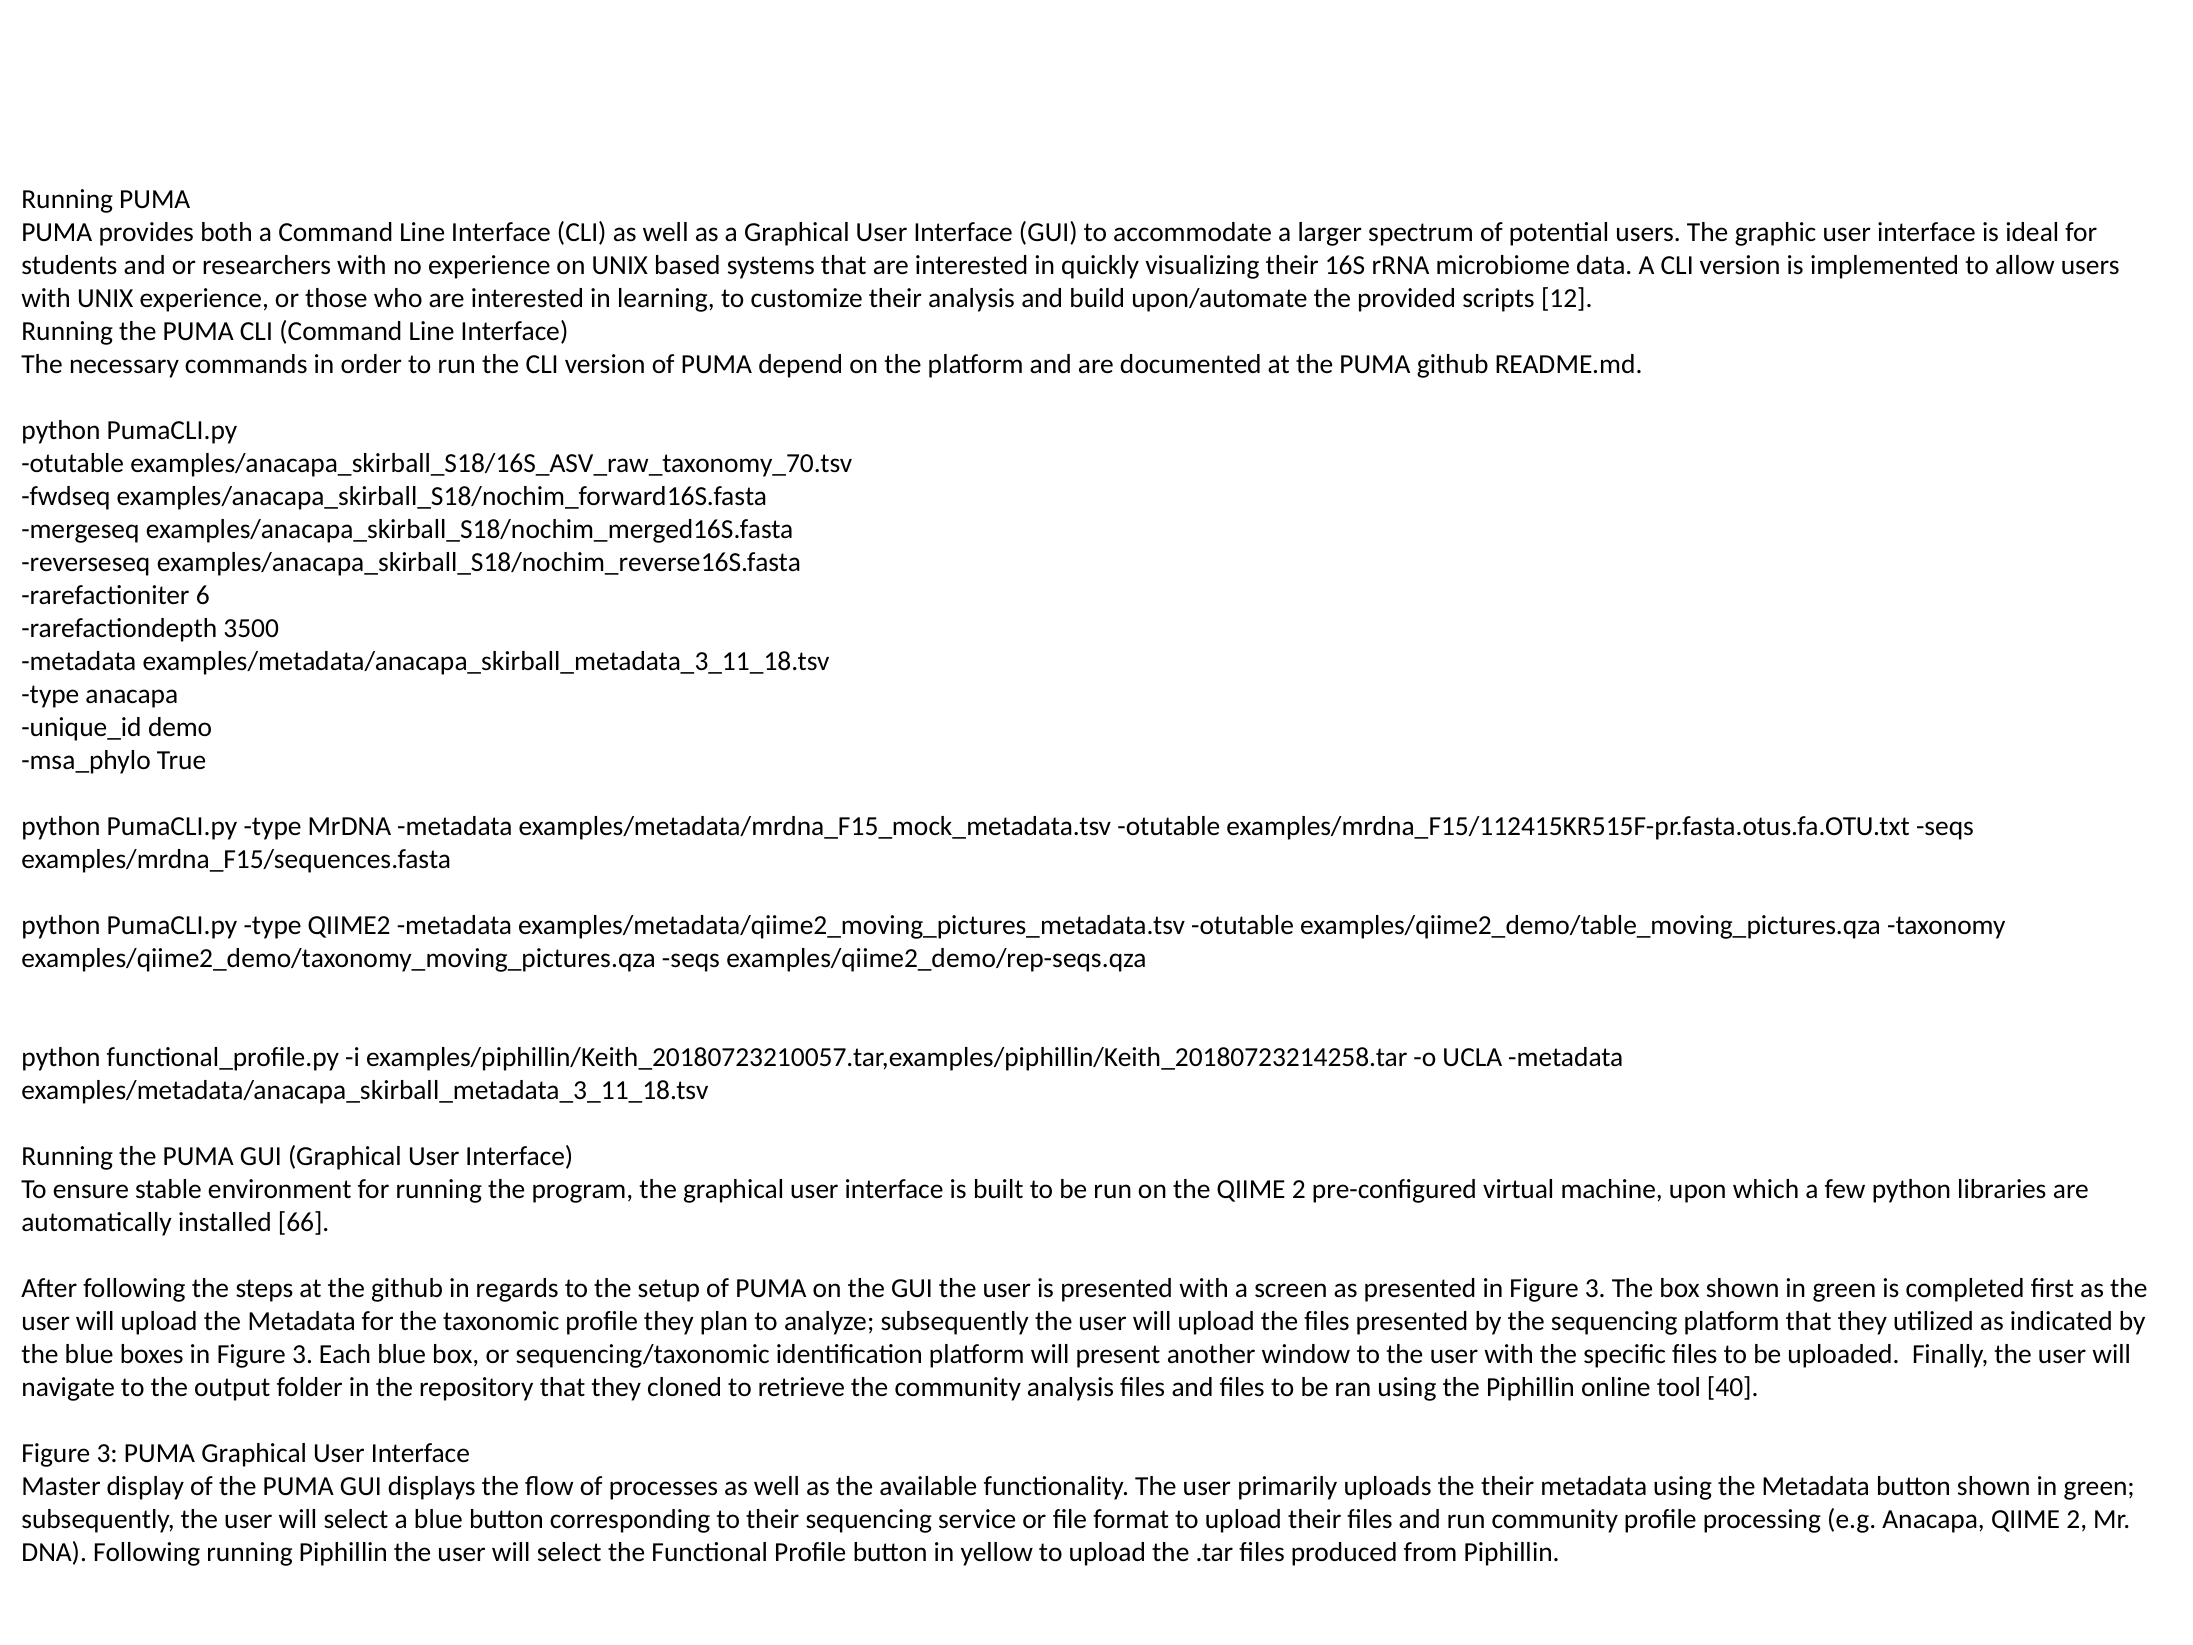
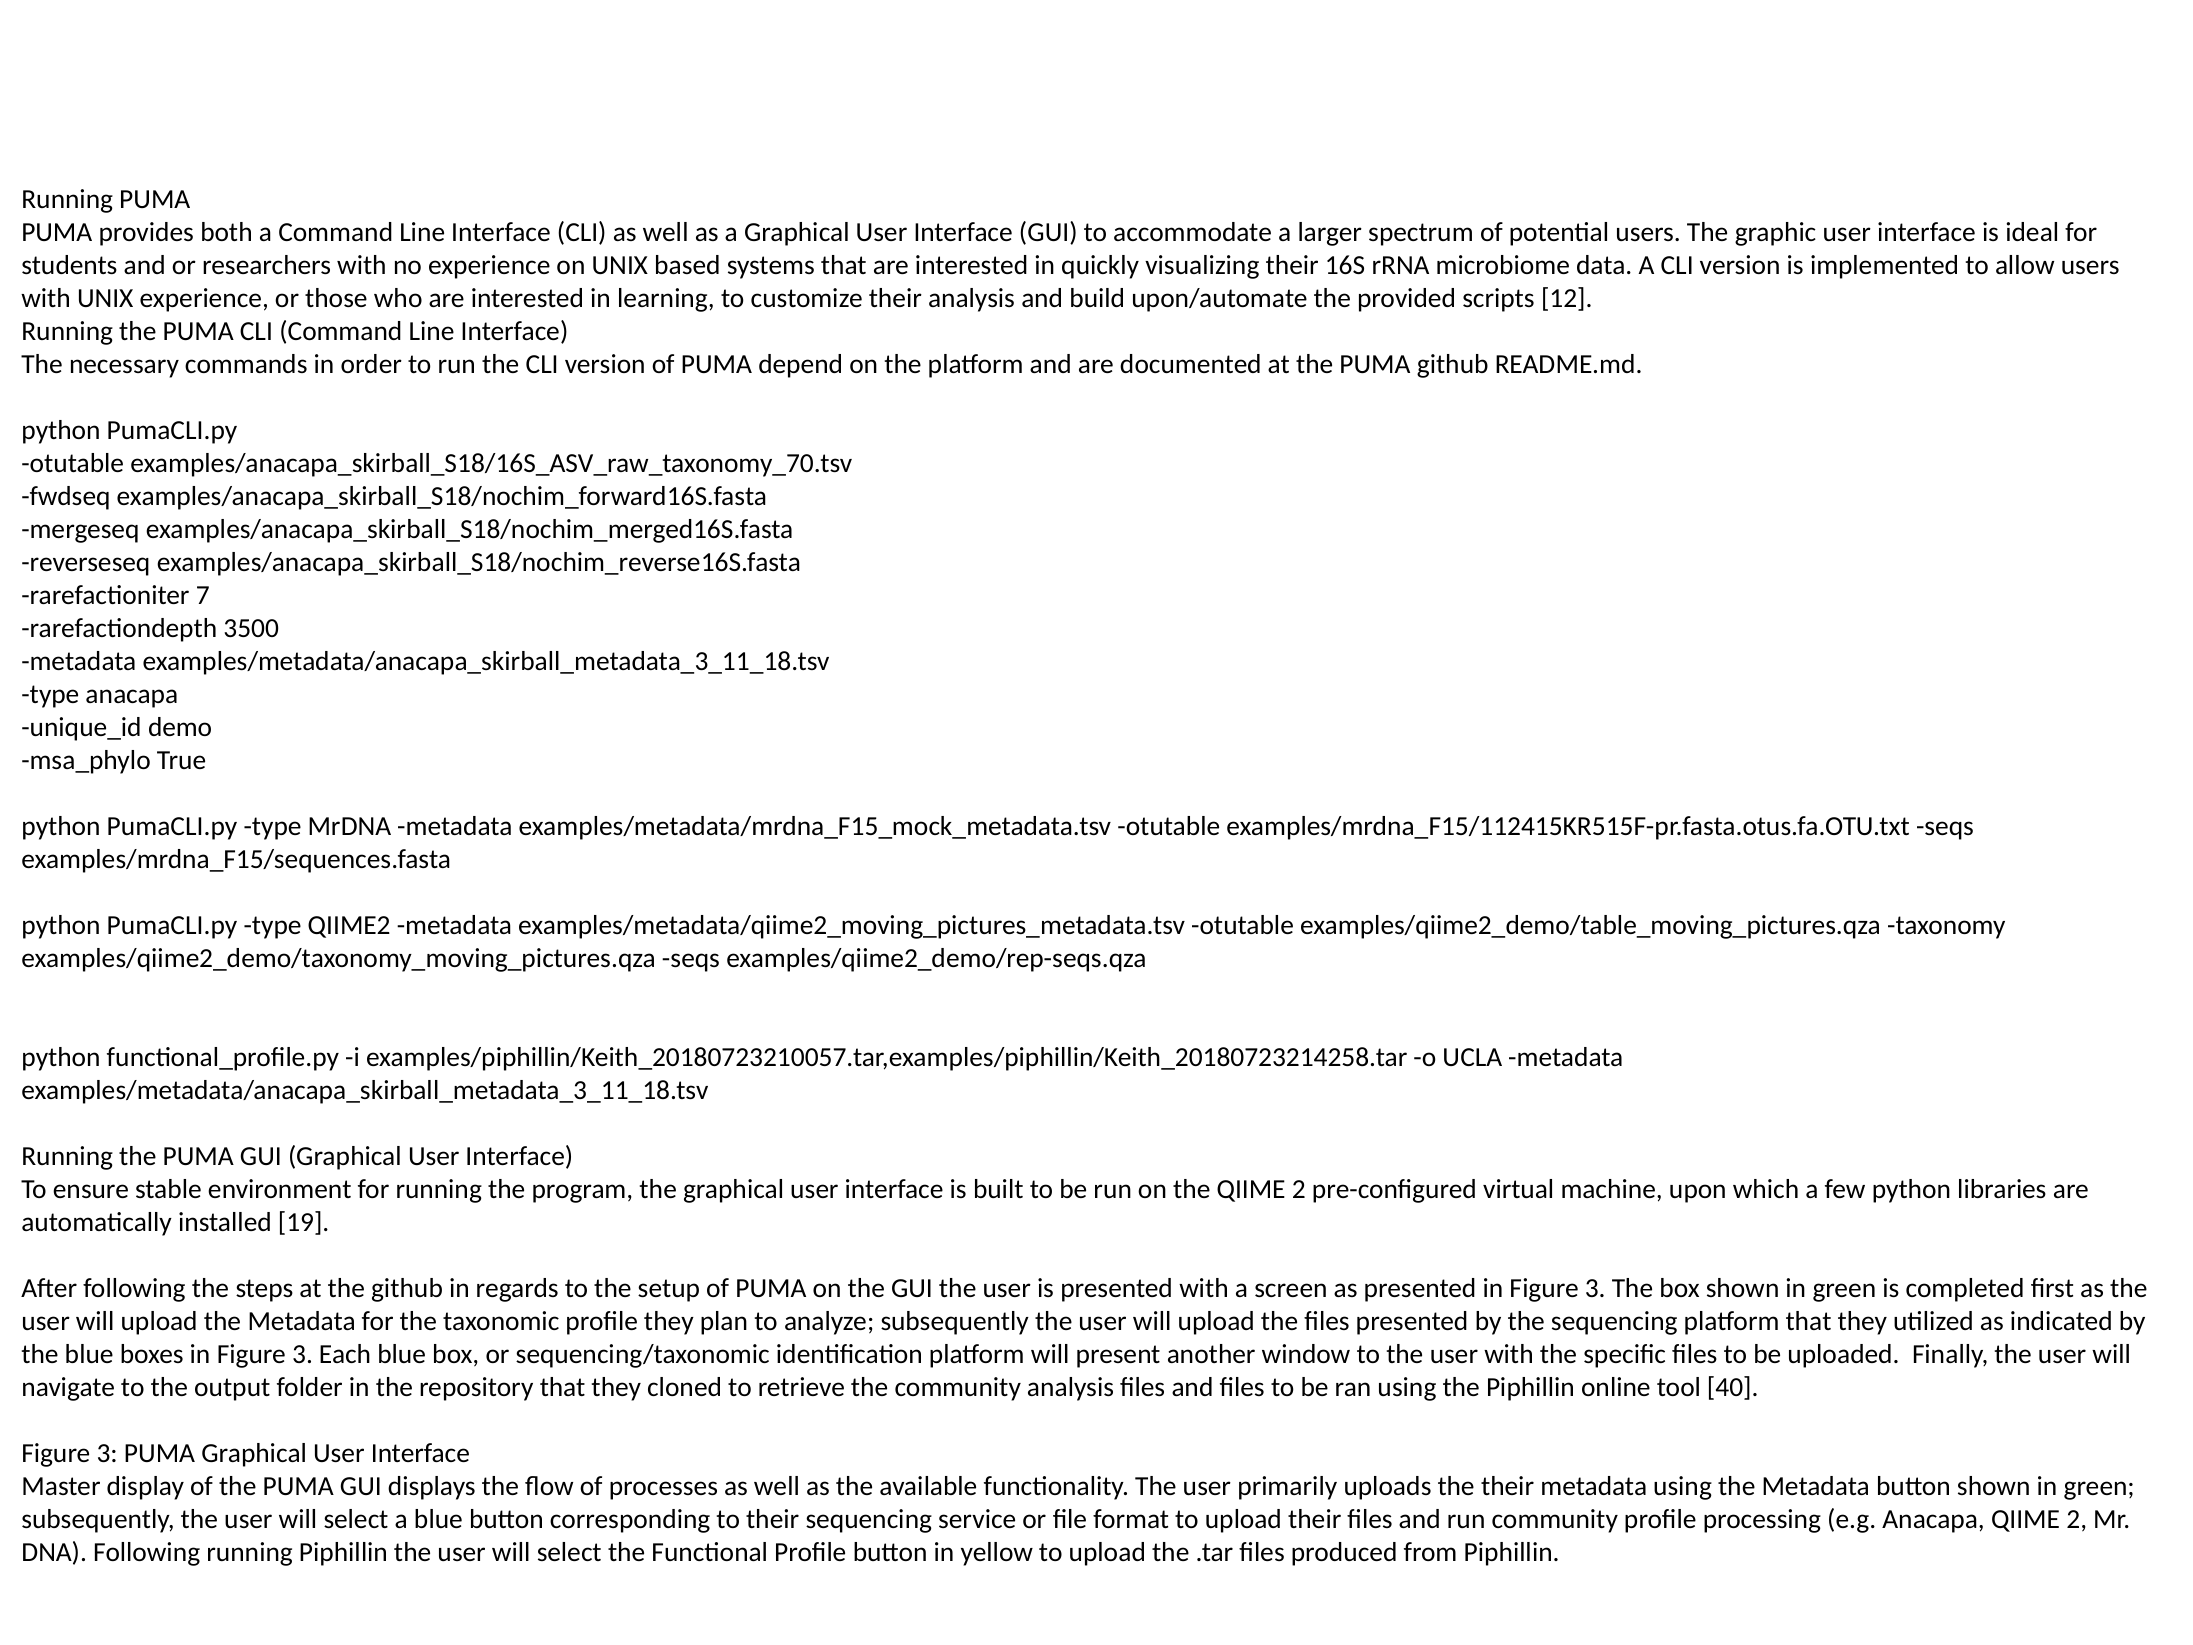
6: 6 -> 7 (203, 595)
66: 66 -> 19 (304, 1222)
